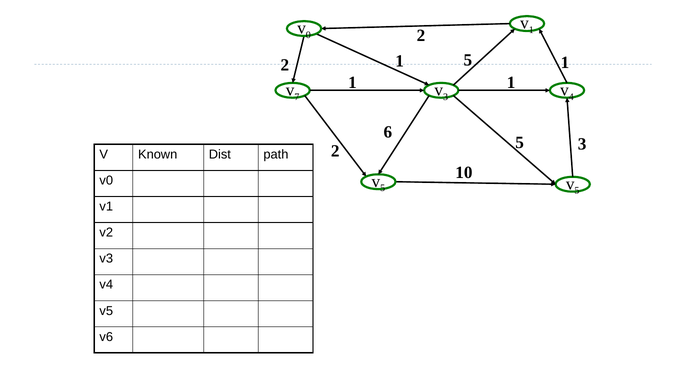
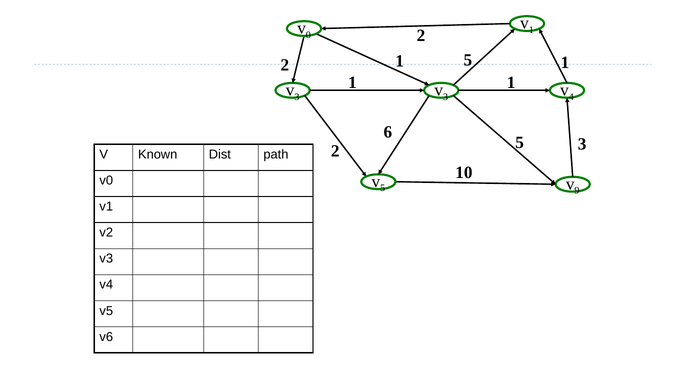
7: 7 -> 3 (297, 97)
5: 5 -> 9 (577, 191)
